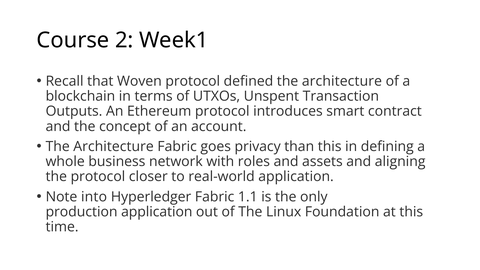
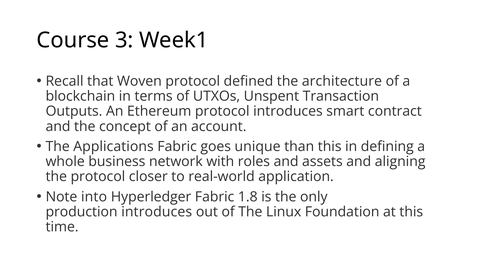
2: 2 -> 3 (124, 40)
Architecture: Architecture -> Applications (114, 147)
privacy: privacy -> unique (258, 147)
1.1: 1.1 -> 1.8 (248, 197)
production application: application -> introduces (157, 212)
